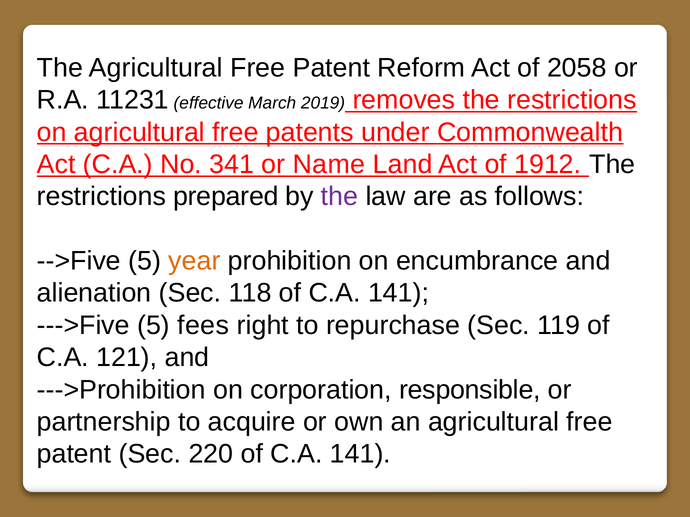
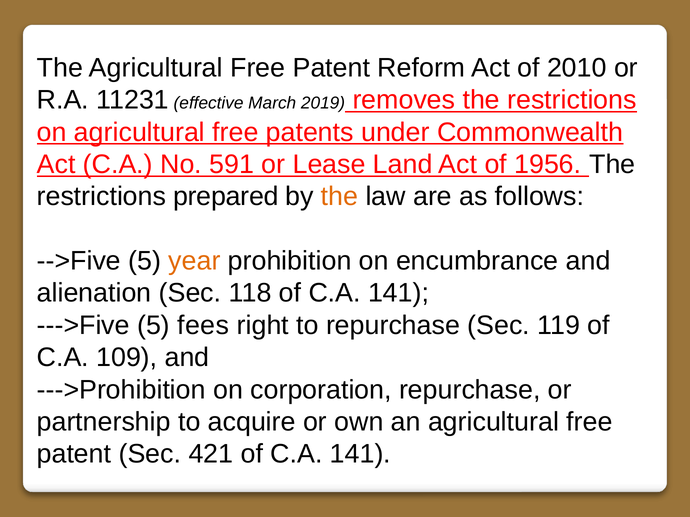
2058: 2058 -> 2010 (577, 68)
341: 341 -> 591 (232, 165)
Name: Name -> Lease (329, 165)
1912: 1912 -> 1956 (548, 165)
the colour: purple -> orange (340, 197)
121: 121 -> 109 (127, 358)
corporation responsible: responsible -> repurchase (470, 390)
220: 220 -> 421 (211, 455)
